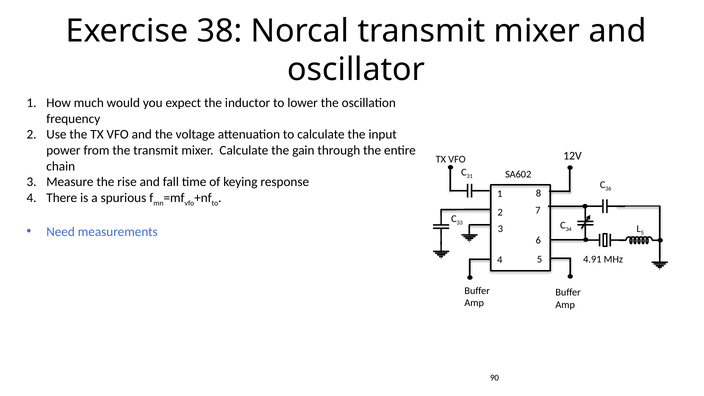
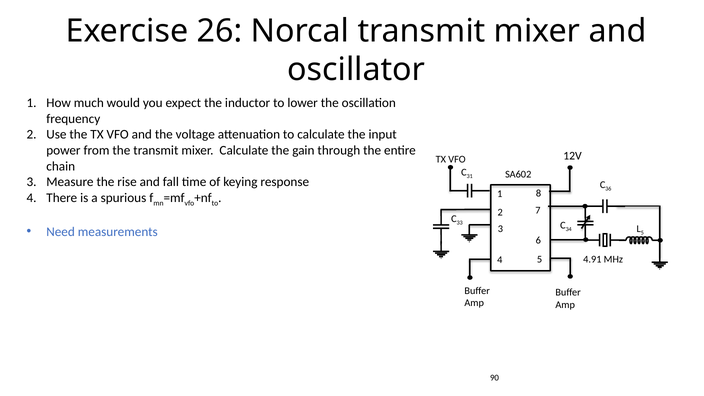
38: 38 -> 26 (219, 31)
